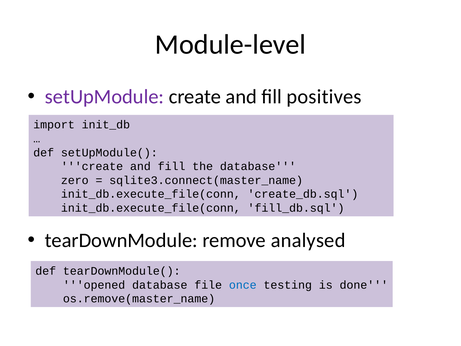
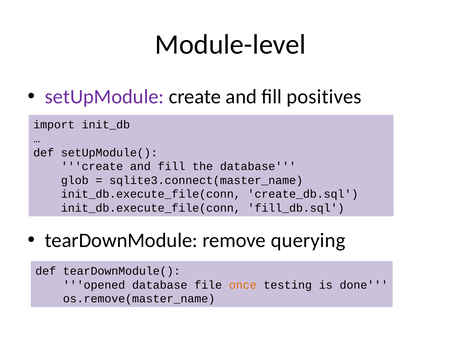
zero: zero -> glob (75, 180)
analysed: analysed -> querying (308, 240)
once colour: blue -> orange (243, 285)
